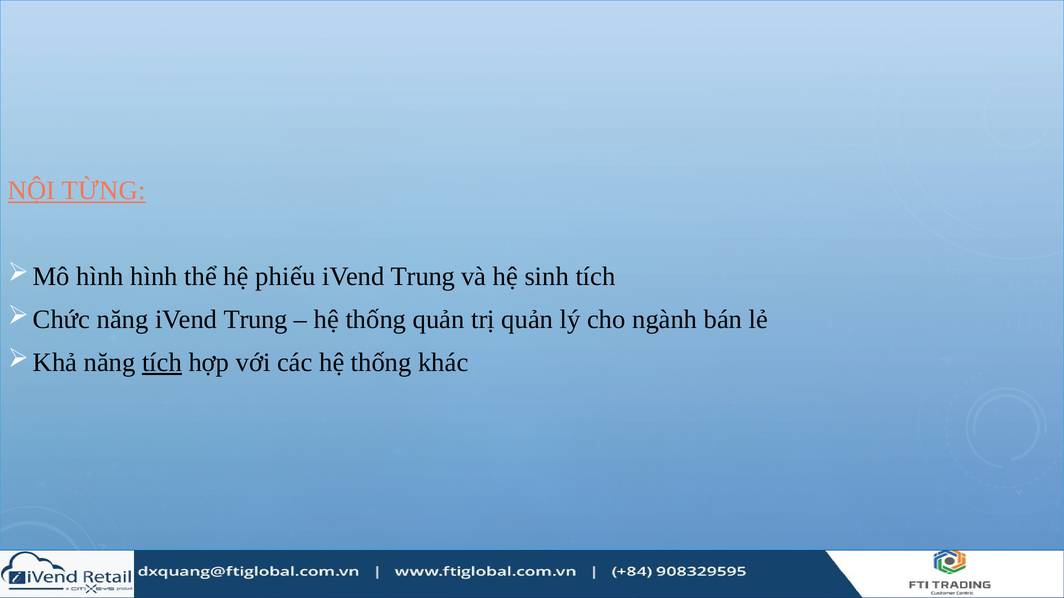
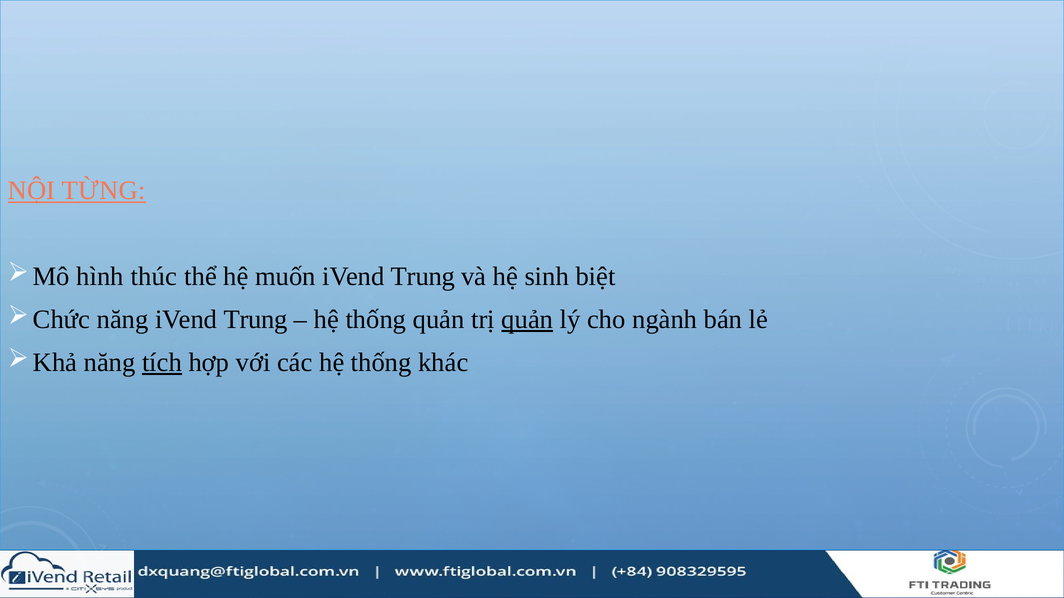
hình hình: hình -> thúc (154, 277)
phiếu: phiếu -> muốn (285, 277)
sinh tích: tích -> biệt (595, 277)
quản underline: none -> present (527, 320)
